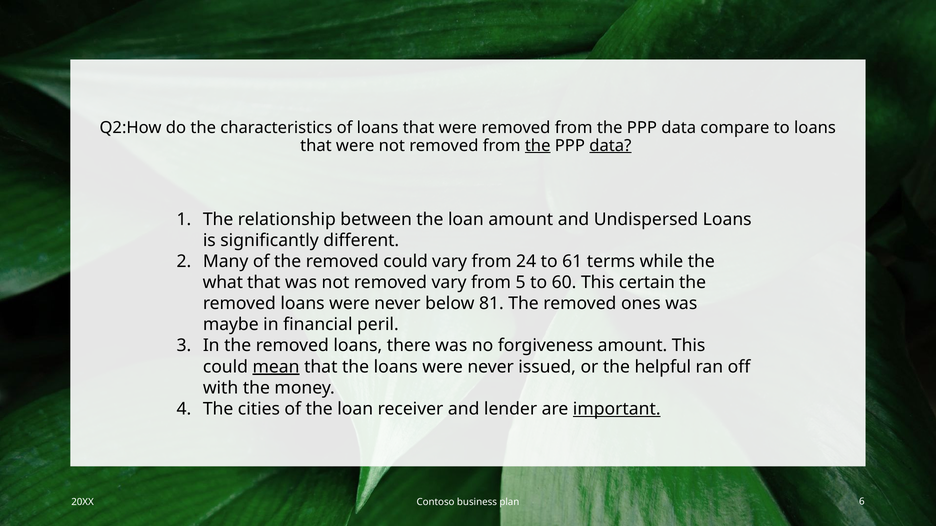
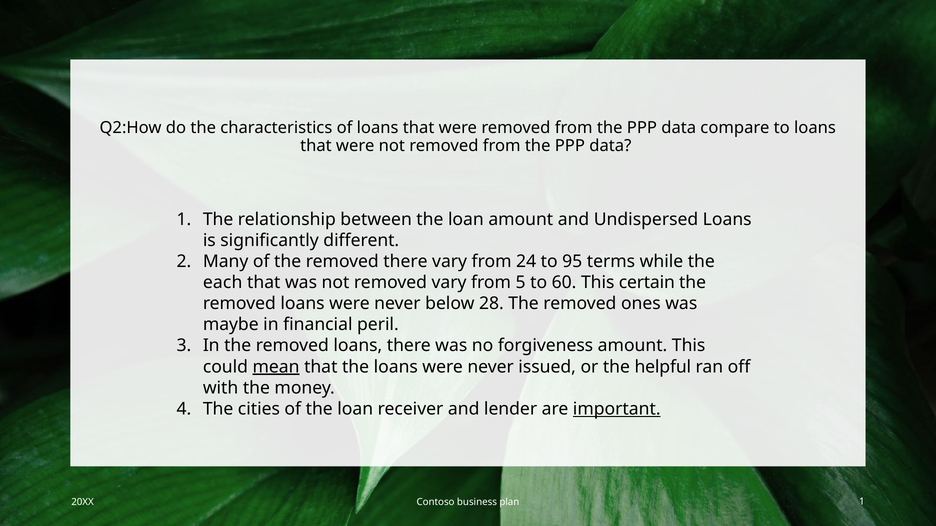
the underline: present -> none (538, 146)
data underline: present -> none (610, 146)
removed could: could -> there (405, 262)
61: 61 -> 95 (572, 262)
what: what -> each (223, 283)
81: 81 -> 28 (491, 304)
plan 6: 6 -> 1 (862, 502)
